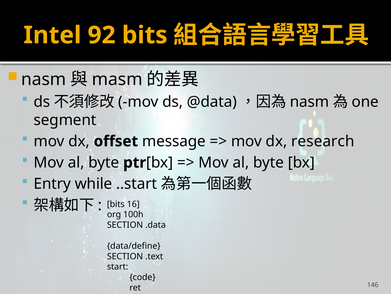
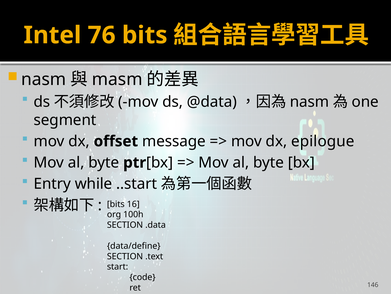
92: 92 -> 76 (102, 35)
research: research -> epilogue (323, 141)
